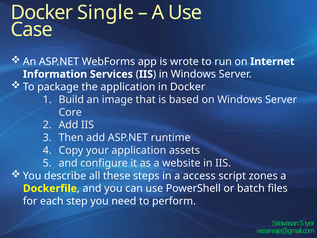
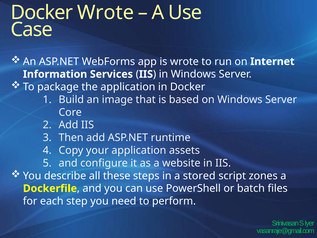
Docker Single: Single -> Wrote (106, 12)
access: access -> stored (199, 176)
